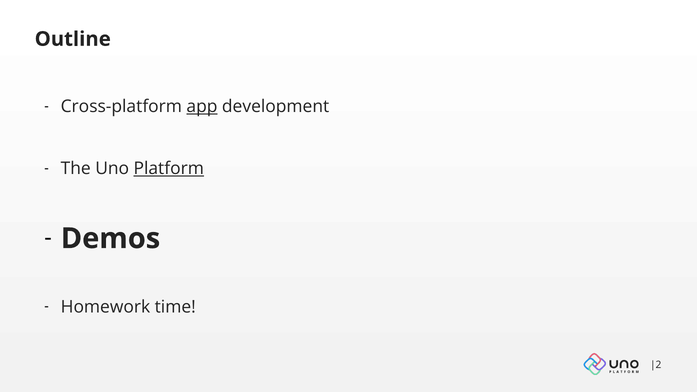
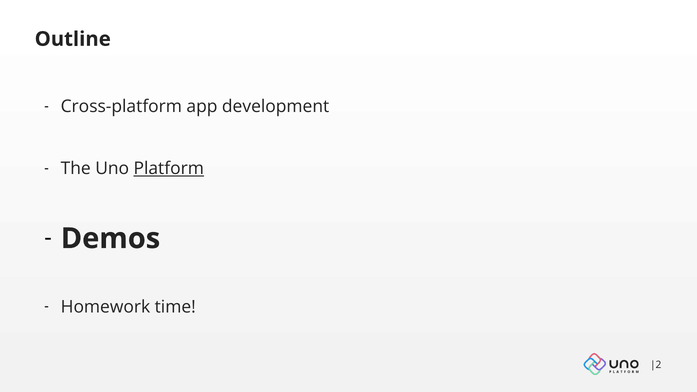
app underline: present -> none (202, 106)
